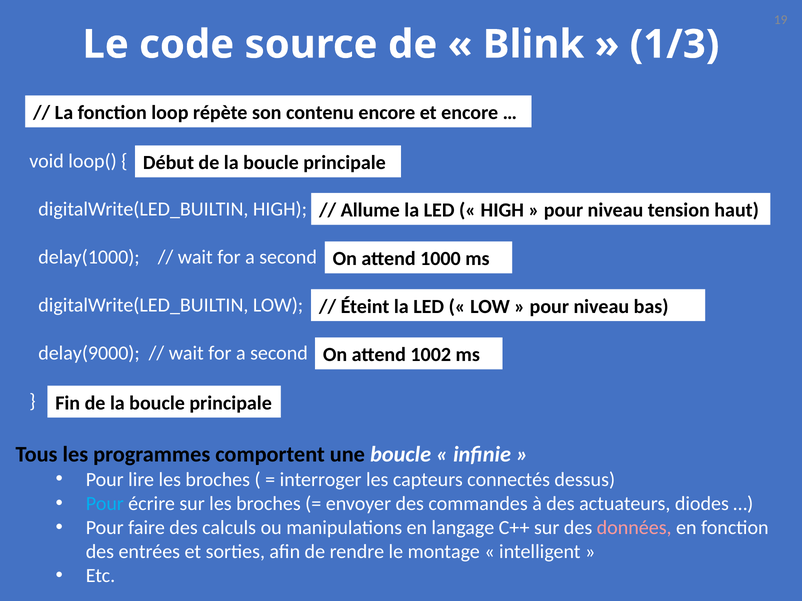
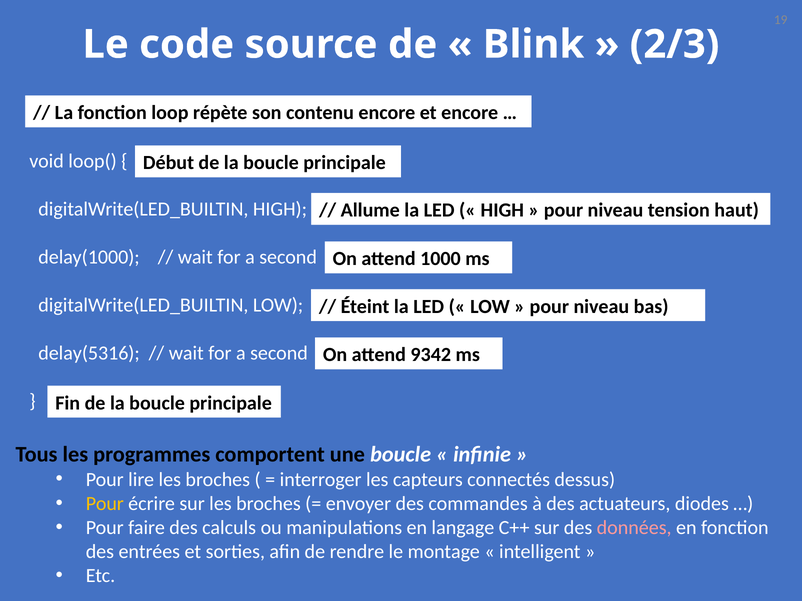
1/3: 1/3 -> 2/3 (675, 45)
delay(9000: delay(9000 -> delay(5316 (89, 354)
1002: 1002 -> 9342 (431, 355)
Pour colour: light blue -> yellow (105, 504)
